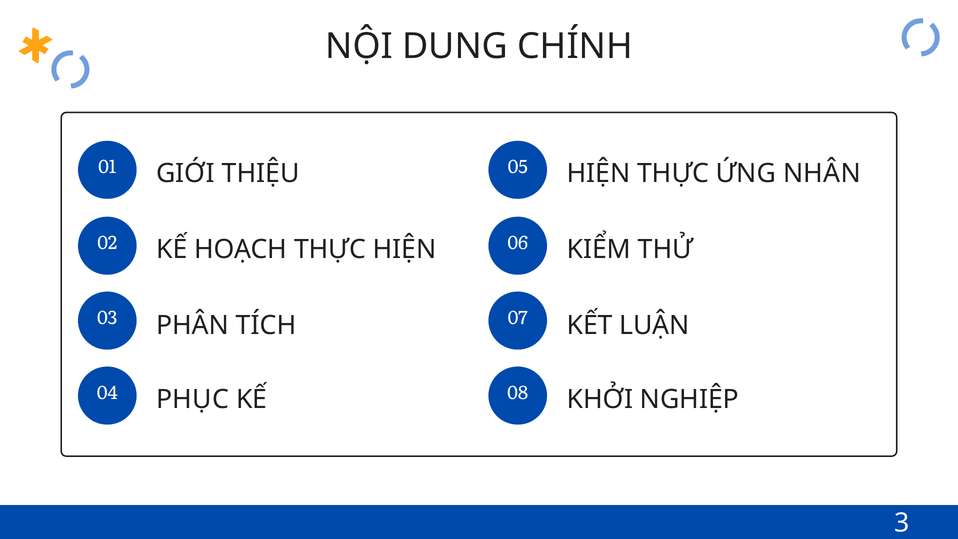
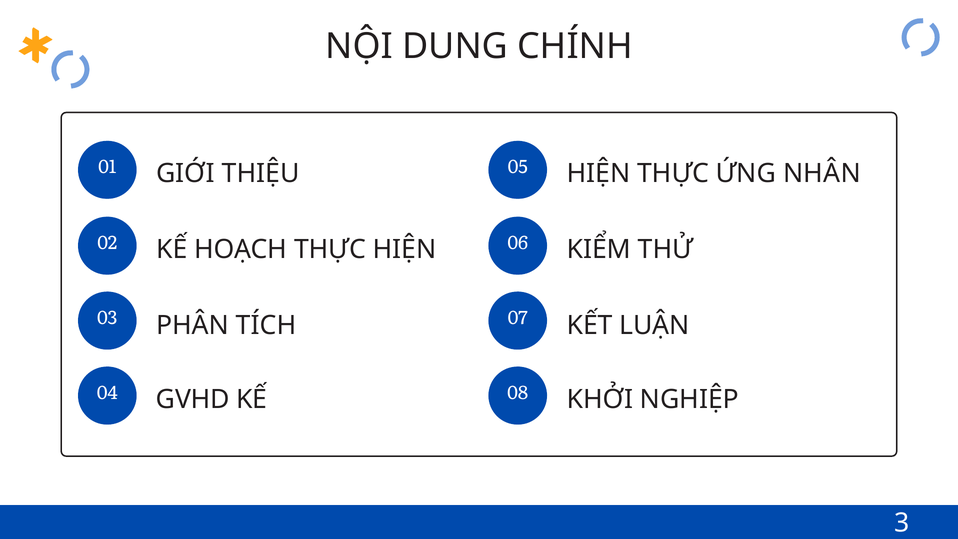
PHỤC: PHỤC -> GVHD (193, 399)
